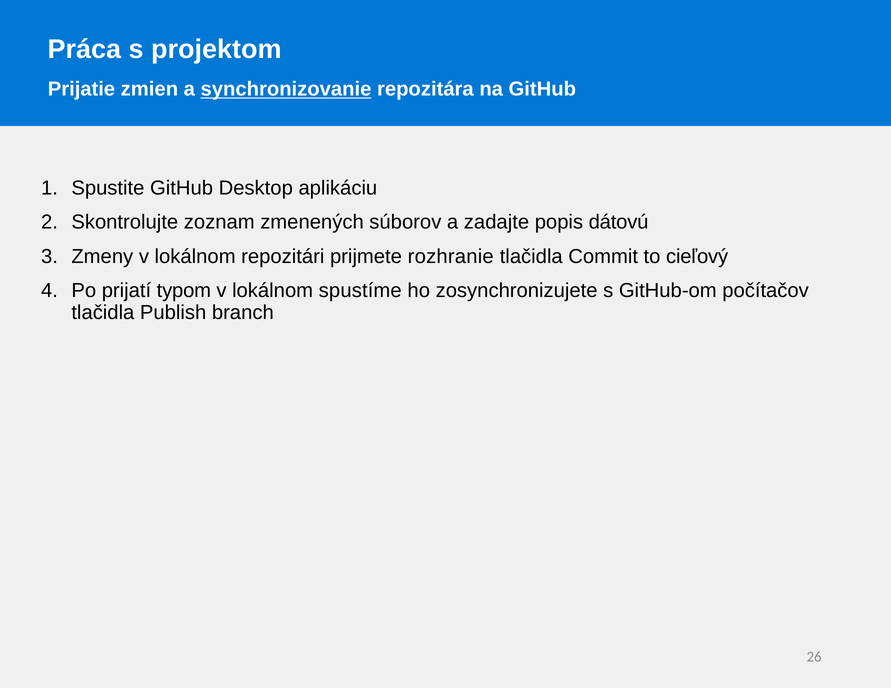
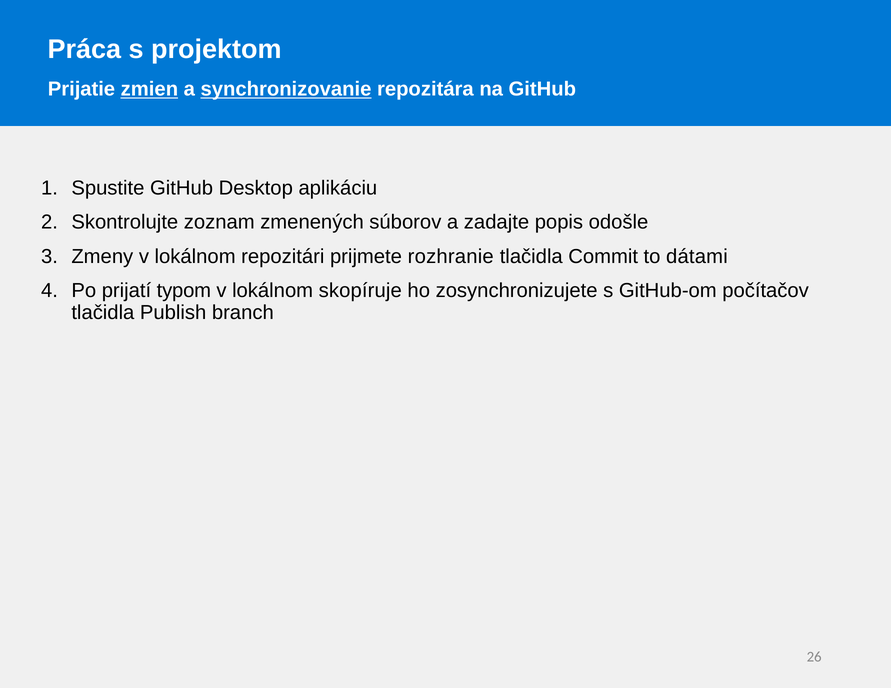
zmien underline: none -> present (149, 89)
dátovú: dátovú -> odošle (618, 222)
cieľový: cieľový -> dátami (697, 257)
spustíme: spustíme -> skopíruje (360, 291)
